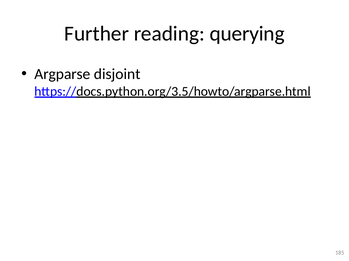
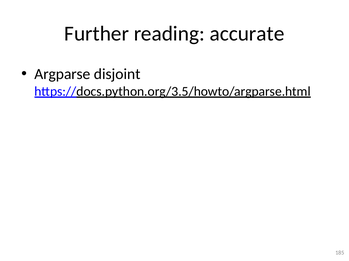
querying: querying -> accurate (247, 34)
